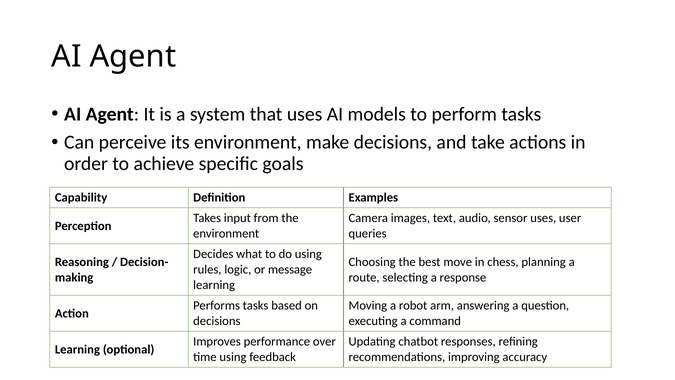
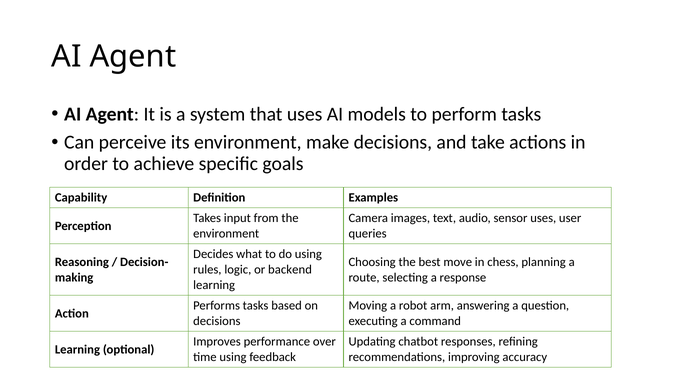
message: message -> backend (290, 269)
